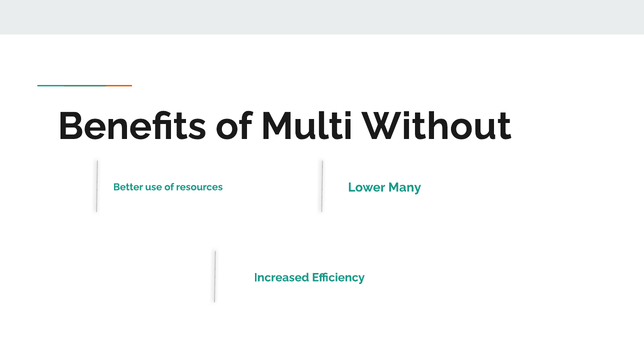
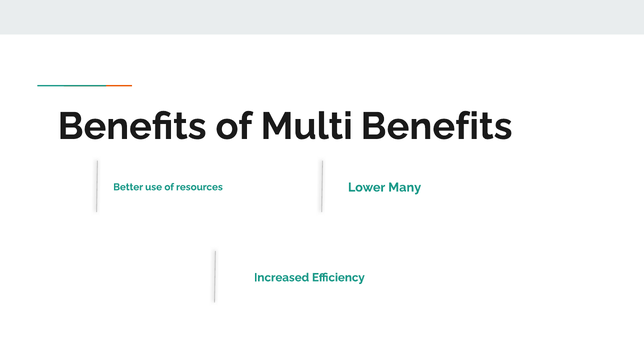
Multi Without: Without -> Benefits (437, 126)
